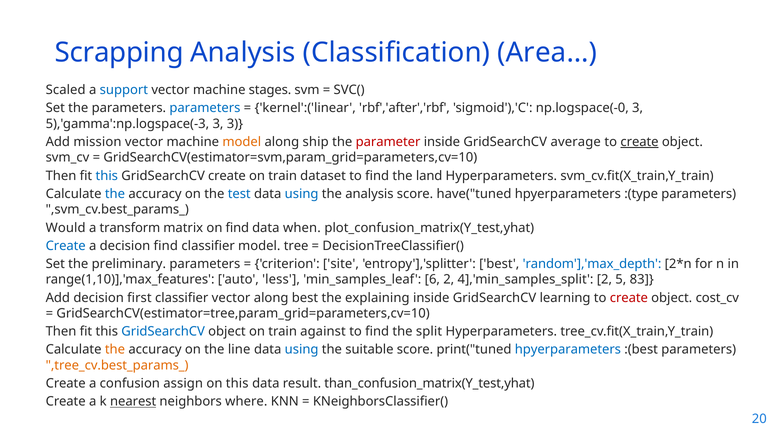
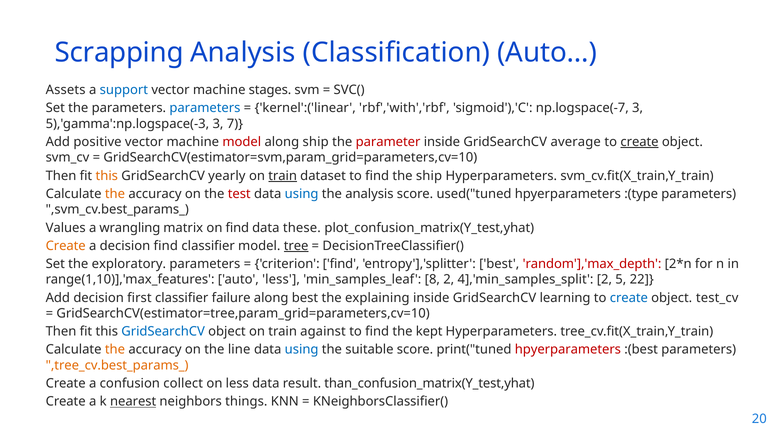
Area…: Area… -> Auto… (547, 52)
Scaled: Scaled -> Assets (66, 90)
rbf','after','rbf: rbf','after','rbf -> rbf','with','rbf (404, 108)
np.logspace(-0: np.logspace(-0 -> np.logspace(-7 (582, 108)
3 3: 3 -> 7 (235, 124)
mission: mission -> positive (97, 142)
model colour: orange -> red (242, 142)
this colour: blue -> orange (107, 176)
GridSearchCV create: create -> yearly (227, 176)
train underline: none -> present (283, 176)
the land: land -> ship (429, 176)
the colour: blue -> orange (115, 194)
test colour: blue -> red (239, 194)
have("tuned: have("tuned -> used("tuned (474, 194)
Would: Would -> Values (66, 228)
transform: transform -> wrangling (130, 228)
when: when -> these (302, 228)
Create colour: blue -> orange (66, 246)
tree underline: none -> present (296, 246)
preliminary: preliminary -> exploratory (129, 264)
criterion site: site -> find (341, 264)
random'],'max_depth colour: blue -> red (592, 264)
6: 6 -> 8 (432, 280)
83: 83 -> 22 (642, 280)
classifier vector: vector -> failure (231, 298)
create colour: red -> blue (629, 298)
cost_cv: cost_cv -> test_cv (717, 298)
split: split -> kept (429, 332)
hpyerparameters colour: blue -> red (568, 350)
assign: assign -> collect (183, 383)
on this: this -> less (237, 383)
where: where -> things (246, 402)
